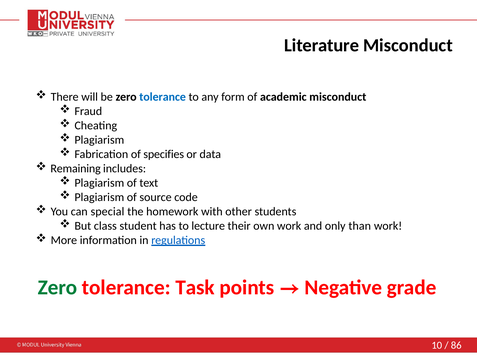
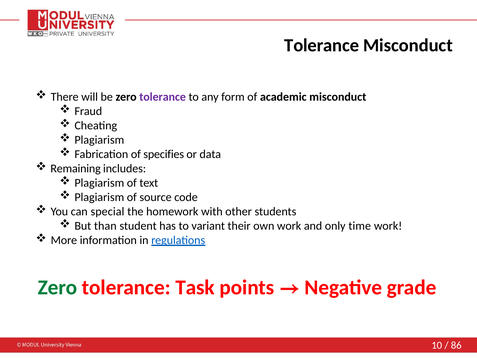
Literature: Literature -> Tolerance (322, 45)
tolerance colour: blue -> purple (163, 97)
class: class -> than (105, 226)
lecture: lecture -> variant (208, 226)
than: than -> time (360, 226)
